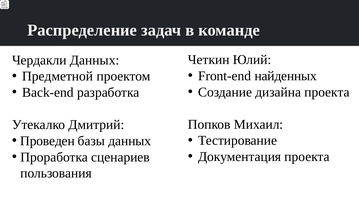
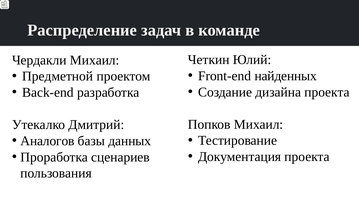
Чердакли Данных: Данных -> Михаил (95, 60)
Проведен: Проведен -> Аналогов (47, 141)
